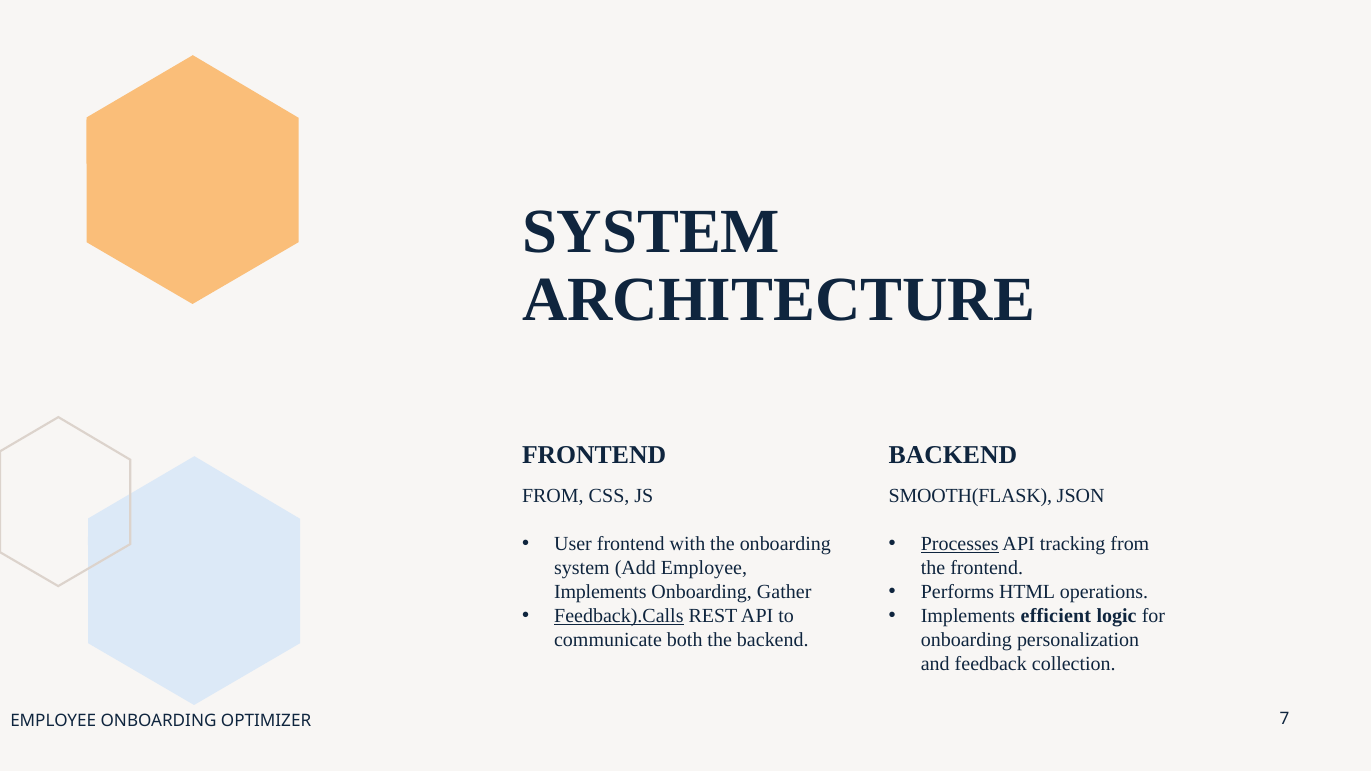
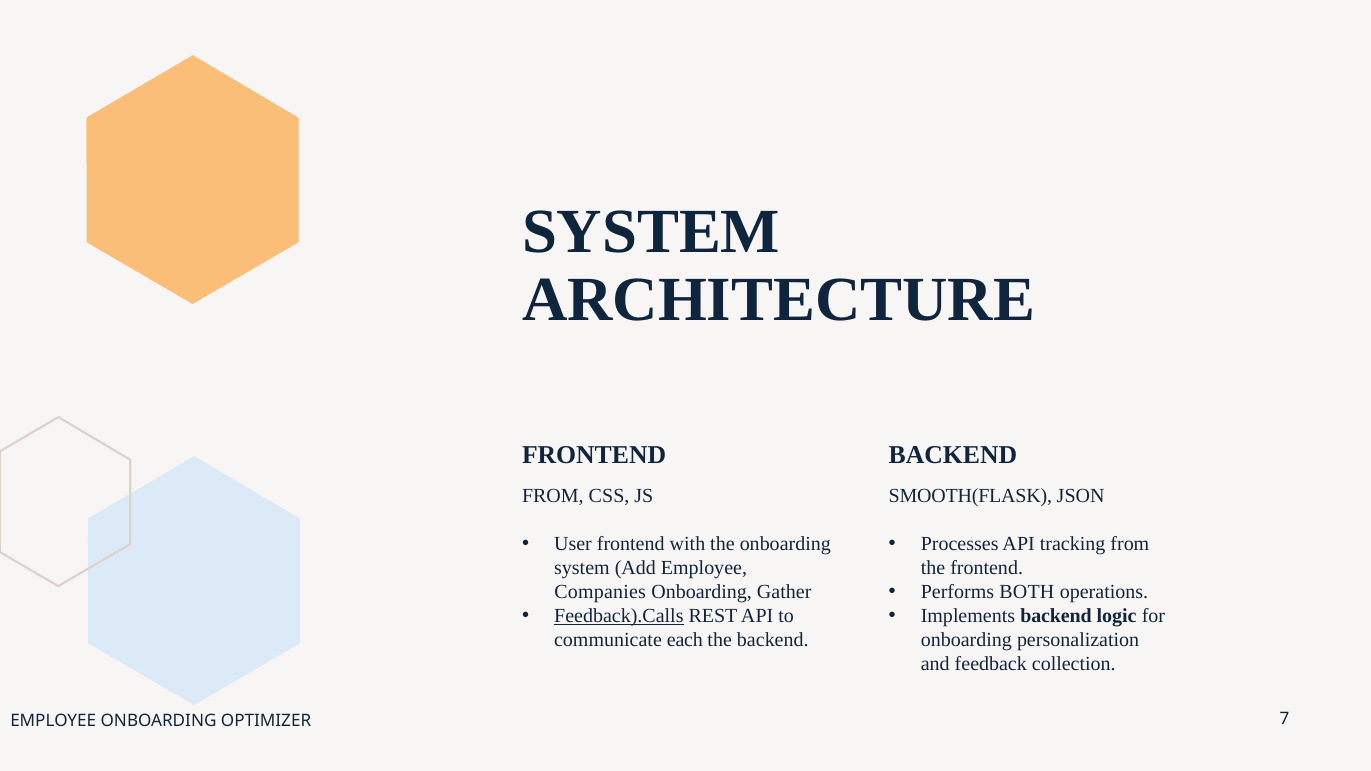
Processes underline: present -> none (960, 544)
HTML: HTML -> BOTH (1027, 592)
Implements: Implements -> Companies (600, 592)
Implements efficient: efficient -> backend (1056, 616)
both: both -> each (685, 640)
